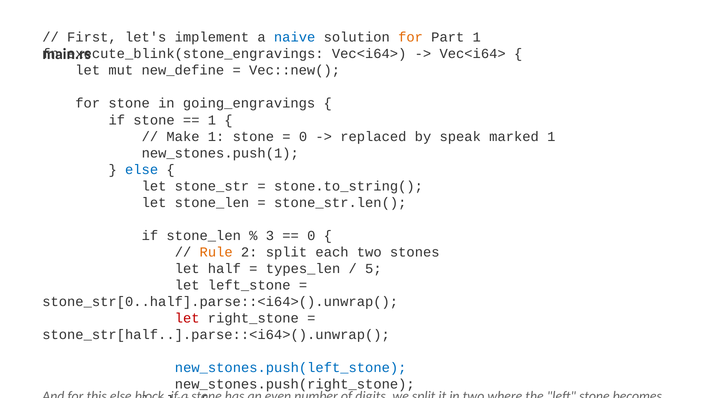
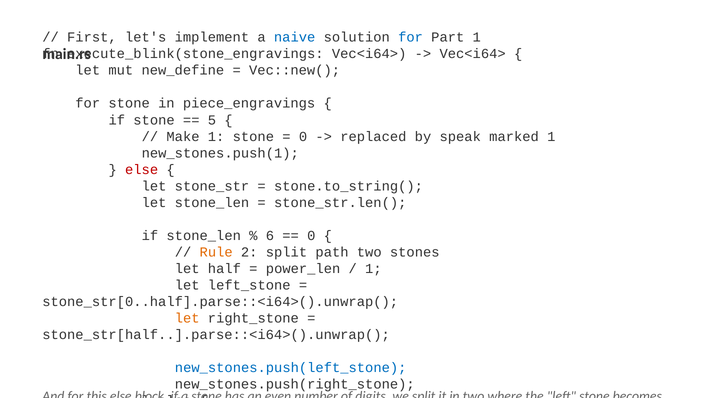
for colour: orange -> blue (411, 37)
going_engravings: going_engravings -> piece_engravings (249, 104)
1: 1 -> 5 (212, 120)
else colour: blue -> red (142, 170)
3: 3 -> 6 (270, 236)
each: each -> path (332, 252)
types_len: types_len -> power_len (303, 269)
5: 5 -> 1 (373, 269)
let colour: red -> orange (187, 318)
